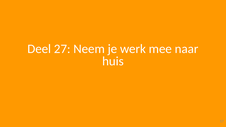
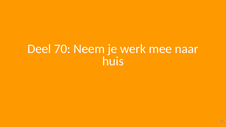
27: 27 -> 70 (62, 49)
